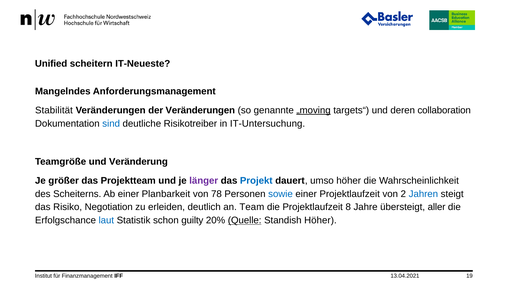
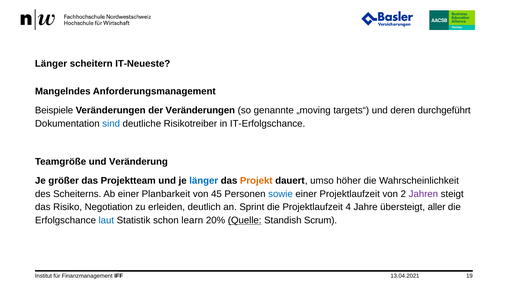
Unified: Unified -> Länger (51, 63)
Stabilität: Stabilität -> Beispiele (54, 110)
„moving underline: present -> none (314, 110)
collaboration: collaboration -> durchgeführt (444, 110)
IT-Untersuchung: IT-Untersuchung -> IT-Erfolgschance (268, 123)
länger colour: purple -> blue (204, 180)
Projekt colour: blue -> orange (256, 180)
78: 78 -> 45 (216, 194)
Jahren colour: blue -> purple (423, 194)
Team: Team -> Sprint (252, 207)
8: 8 -> 4 (348, 207)
guilty: guilty -> learn (192, 220)
Standish Höher: Höher -> Scrum (321, 220)
